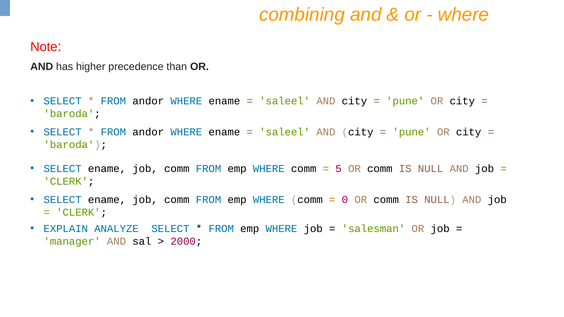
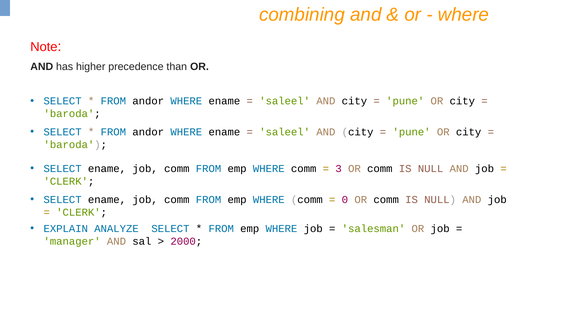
5: 5 -> 3 (339, 169)
